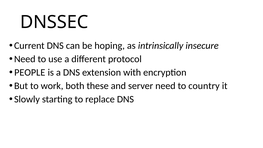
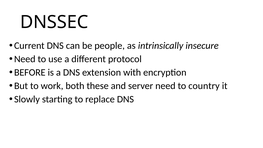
hoping: hoping -> people (110, 46)
PEOPLE: PEOPLE -> BEFORE (30, 72)
